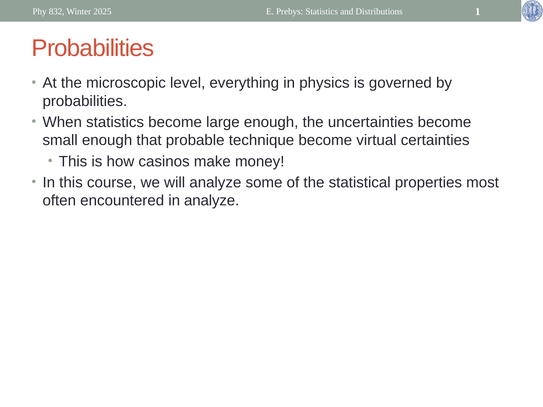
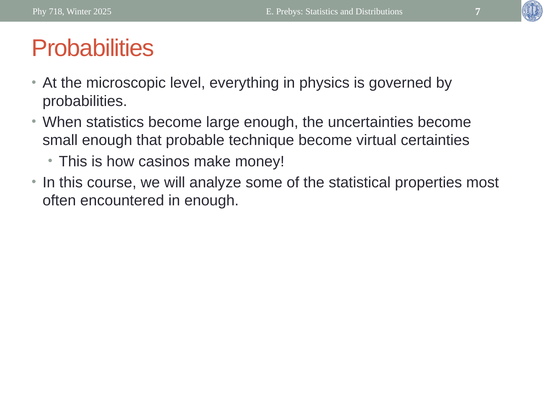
832: 832 -> 718 (57, 11)
1: 1 -> 7 (478, 12)
in analyze: analyze -> enough (212, 201)
